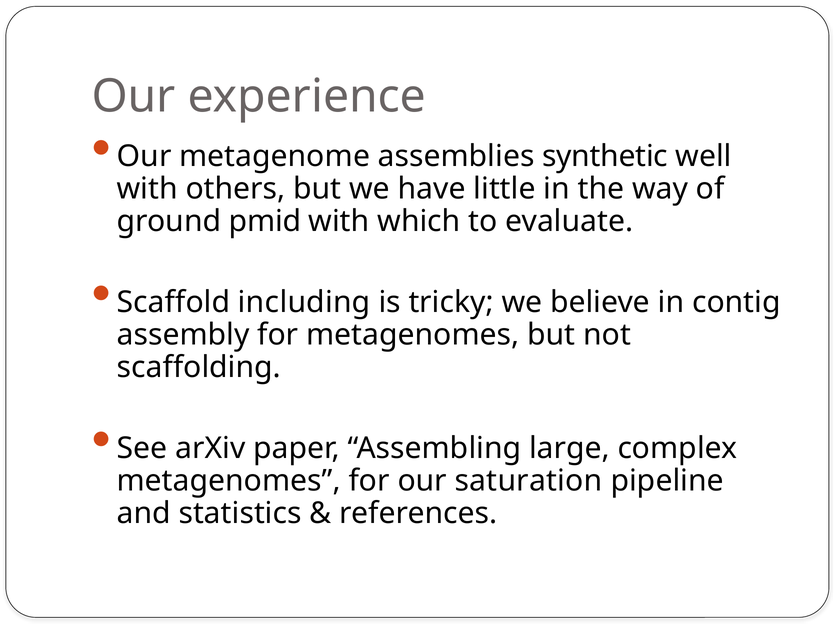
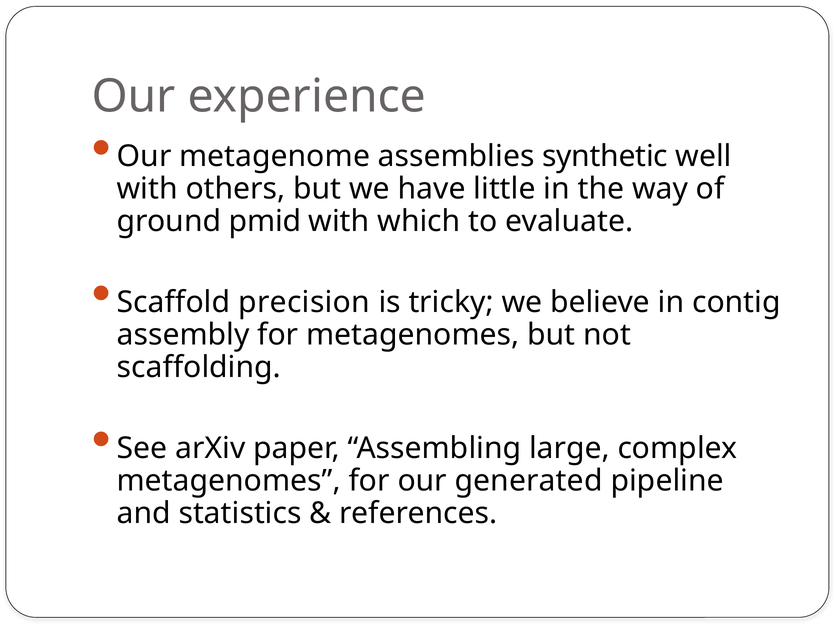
including: including -> precision (304, 302)
saturation: saturation -> generated (529, 481)
